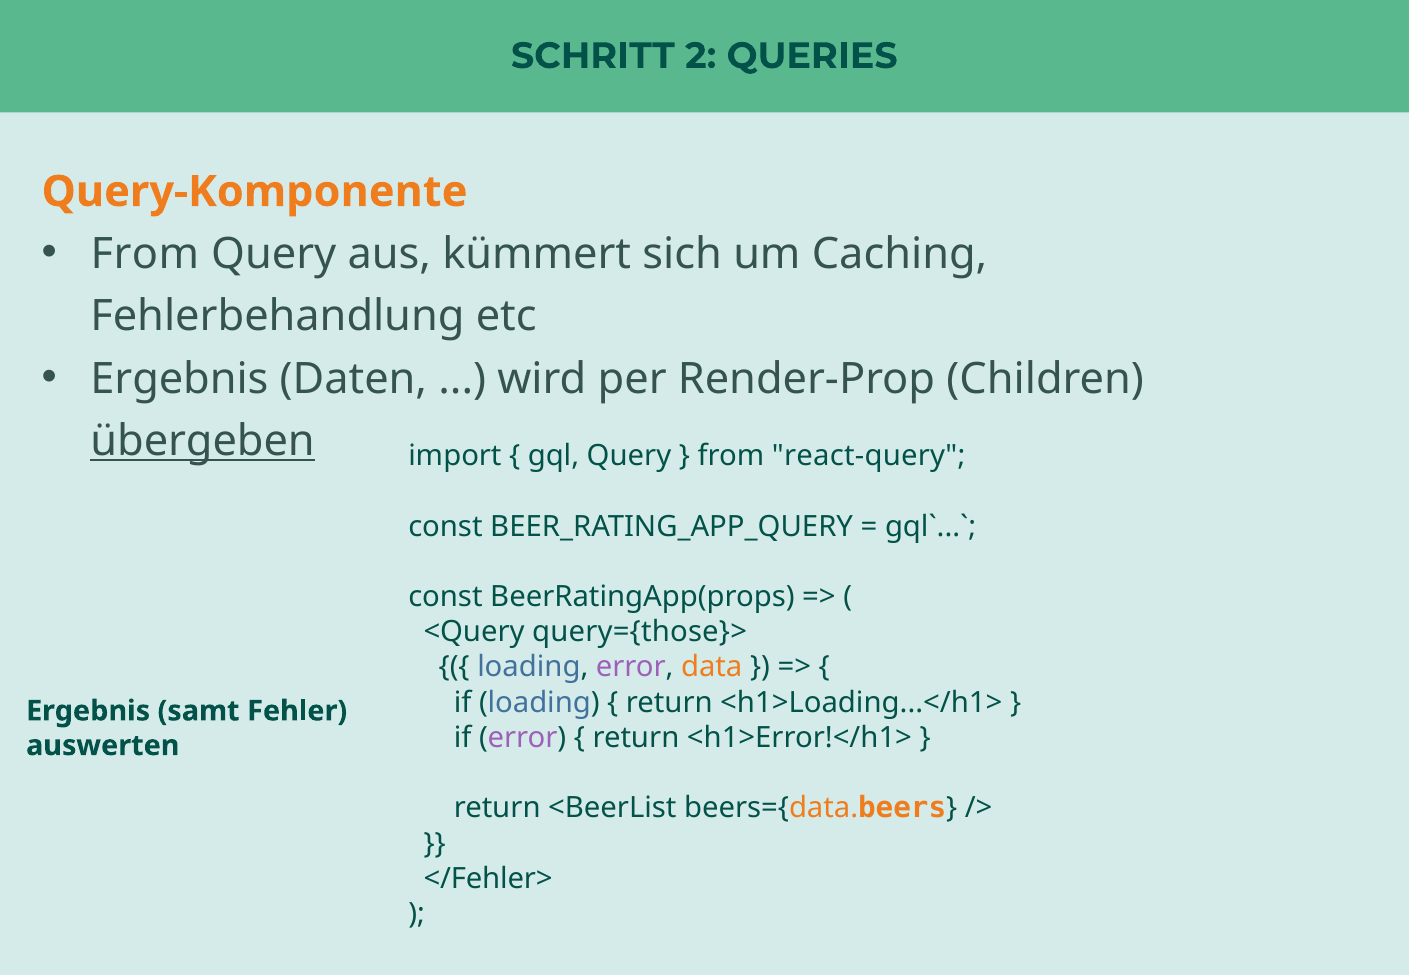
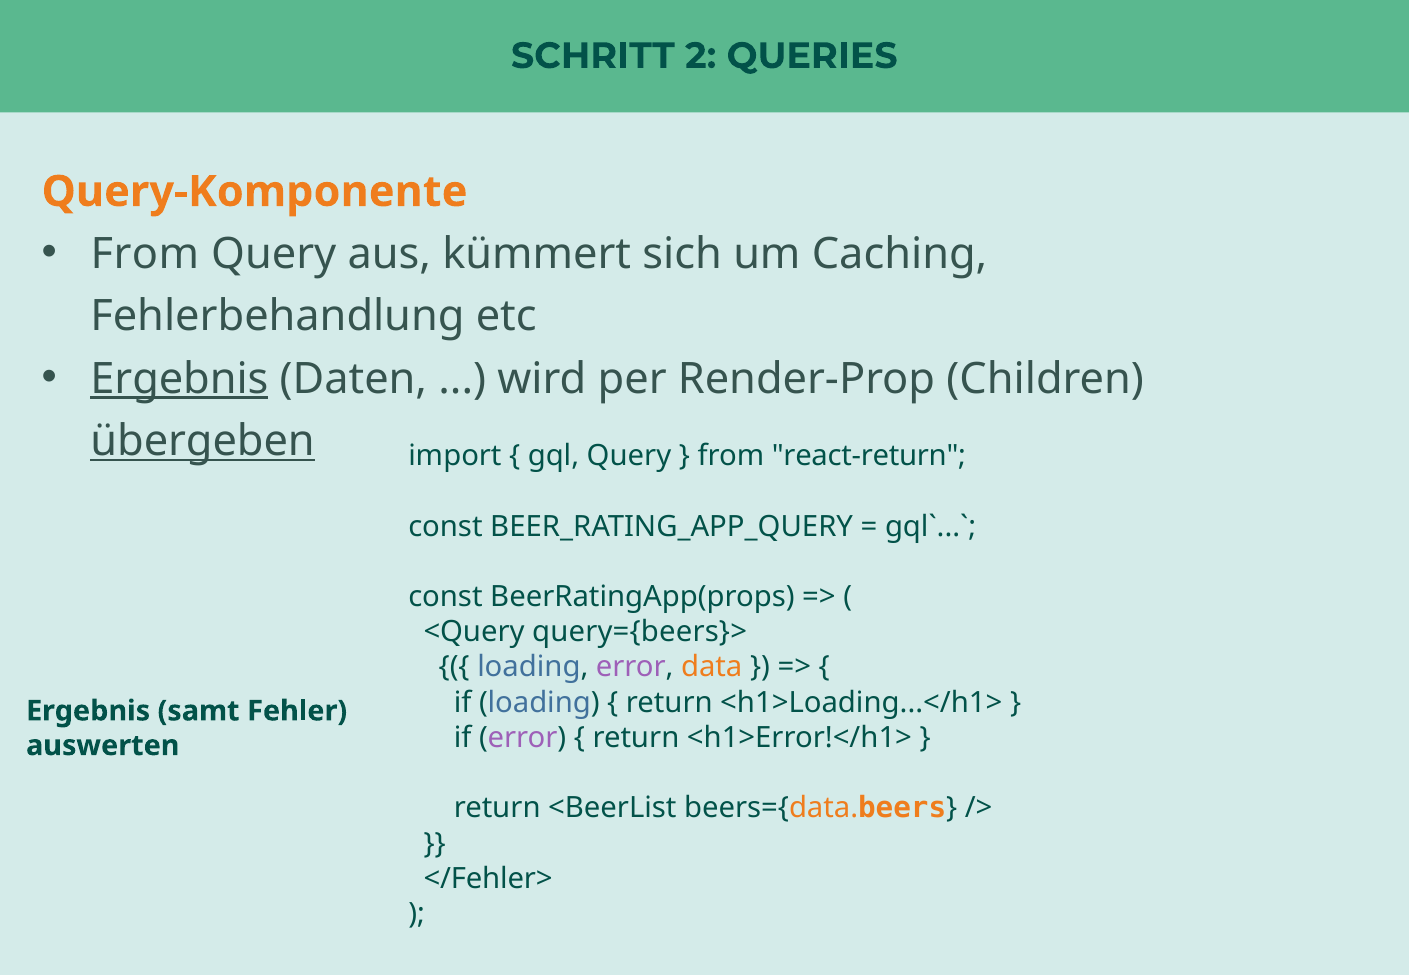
Ergebnis underline: none -> present (179, 379)
react-query: react-query -> react-return (869, 456)
query={those}>: query={those}> -> query={beers}> (640, 632)
